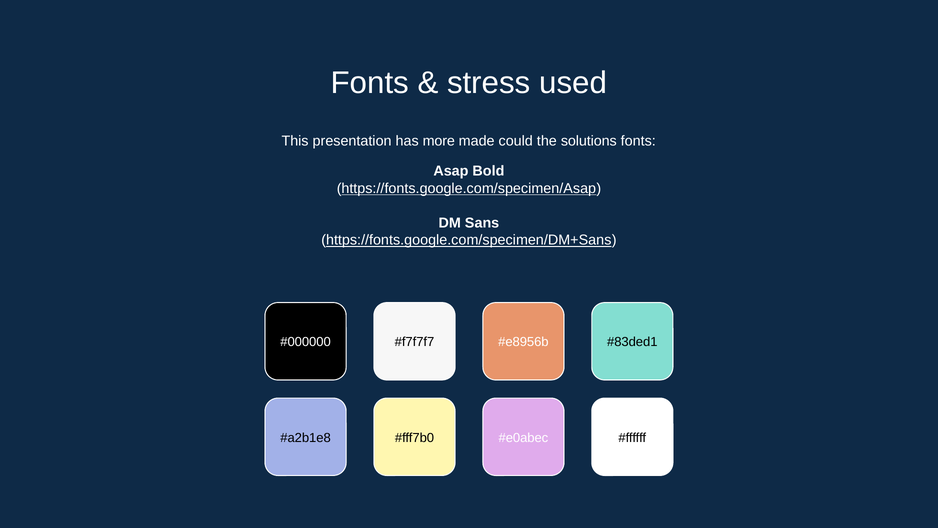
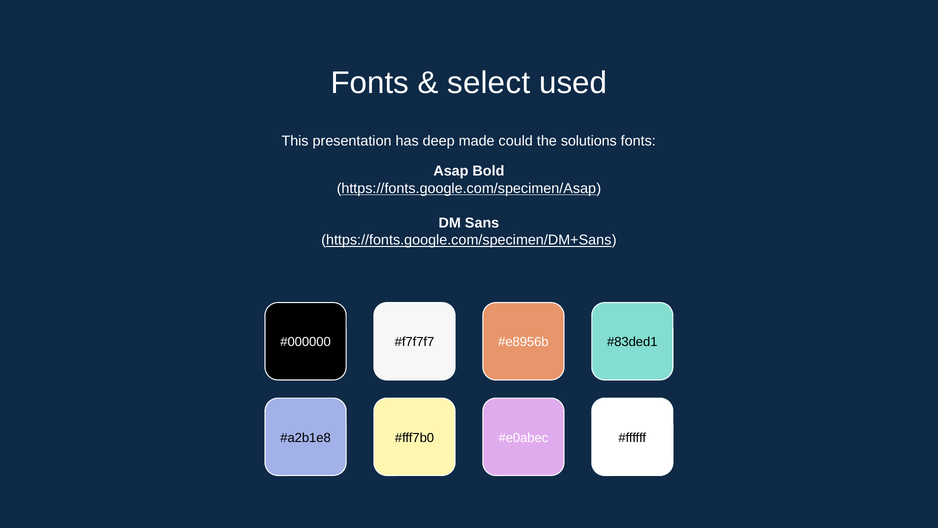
stress: stress -> select (489, 83)
more: more -> deep (439, 141)
